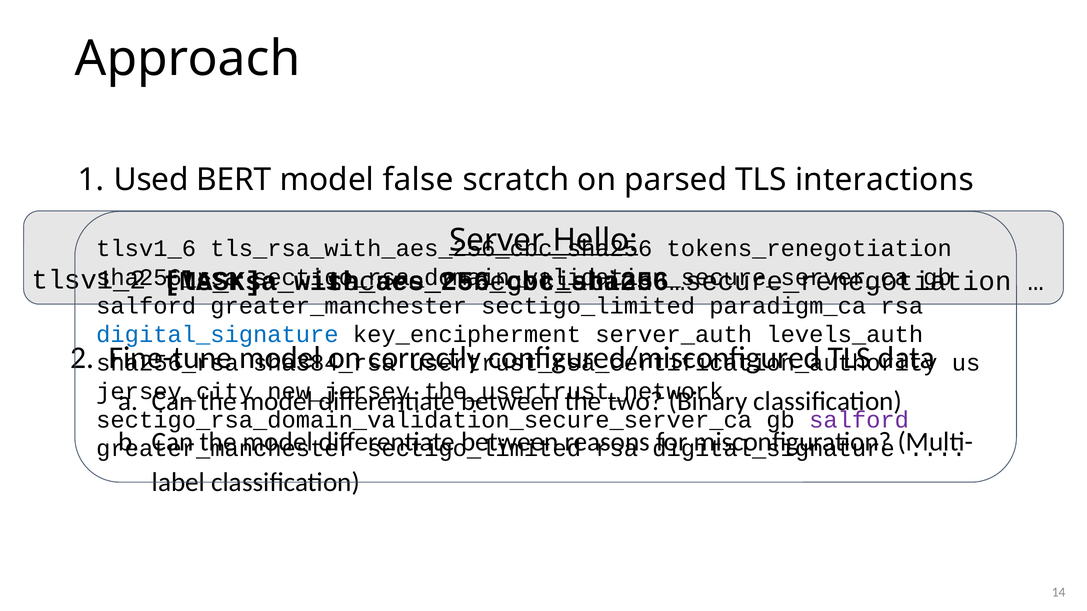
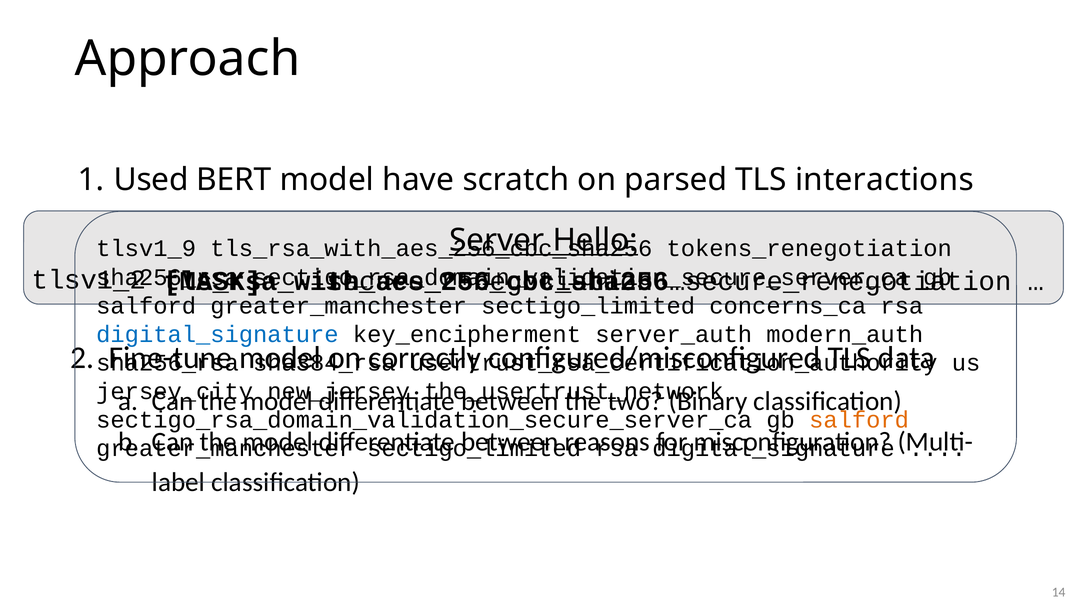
false: false -> have (418, 180)
tlsv1_6: tlsv1_6 -> tlsv1_9 (146, 249)
paradigm_ca: paradigm_ca -> concerns_ca (788, 306)
levels_auth: levels_auth -> modern_auth (845, 334)
salford colour: purple -> orange (859, 420)
